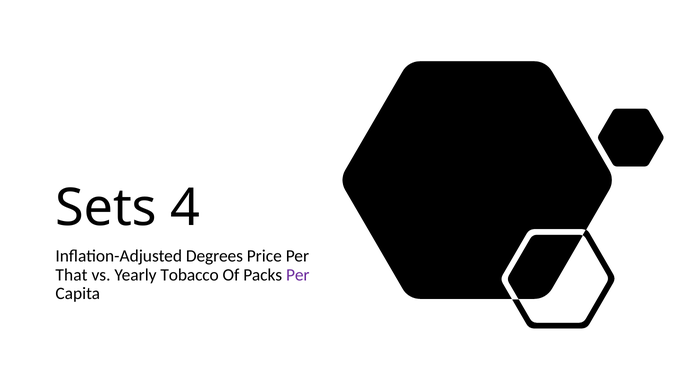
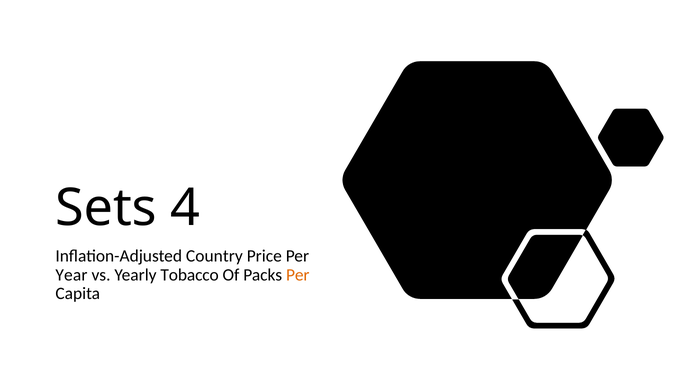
Degrees: Degrees -> Country (214, 257)
That: That -> Year (71, 275)
Per colour: purple -> orange (298, 275)
